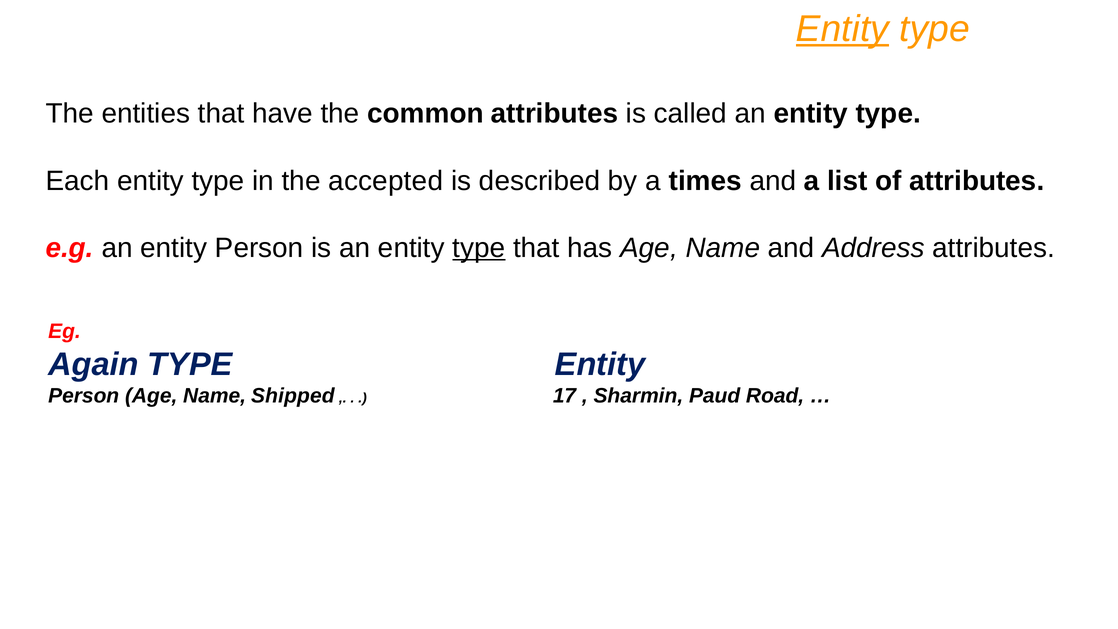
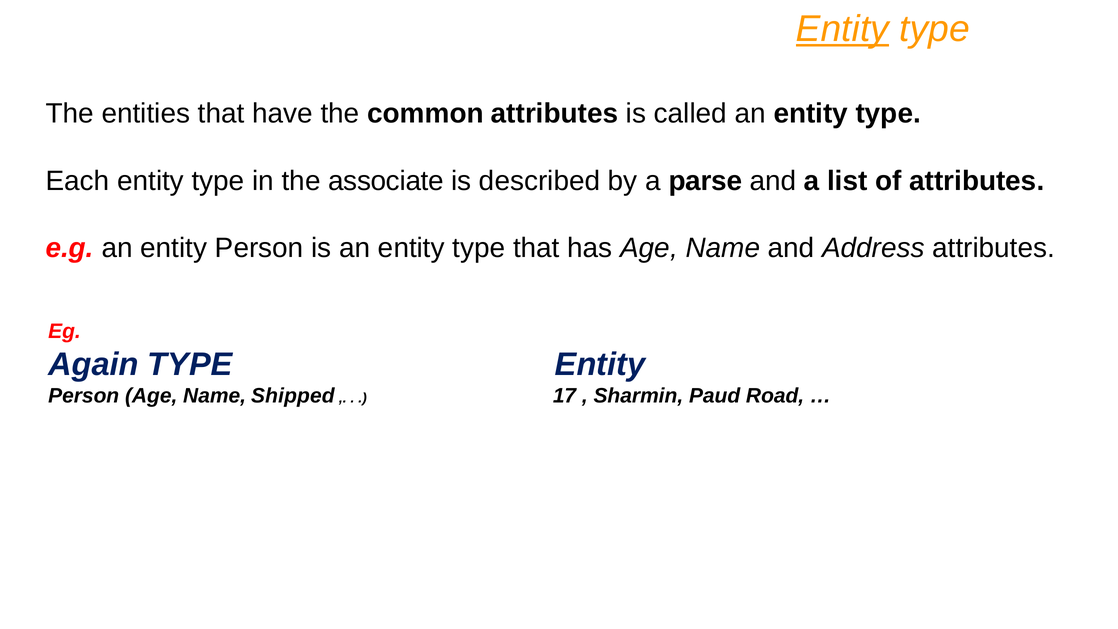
accepted: accepted -> associate (386, 181)
times: times -> parse (705, 181)
type underline: present -> none (479, 248)
